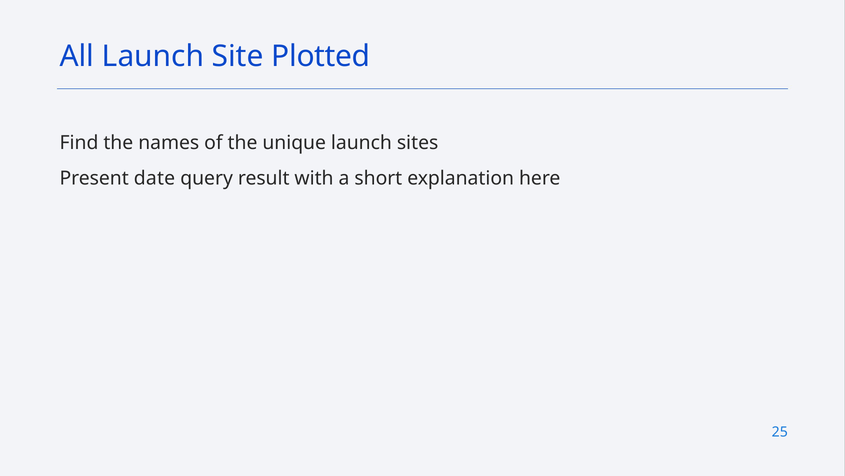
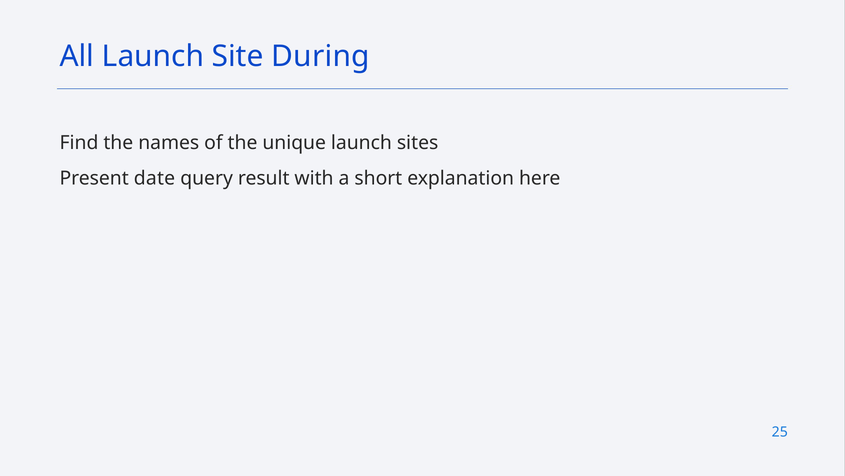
Plotted: Plotted -> During (321, 56)
